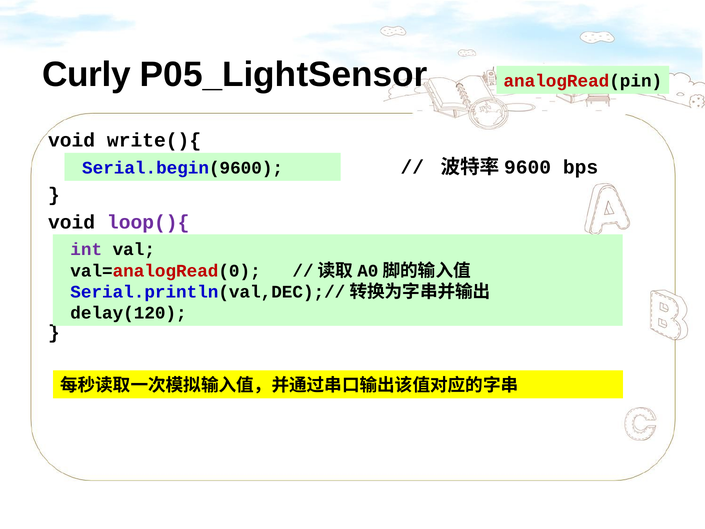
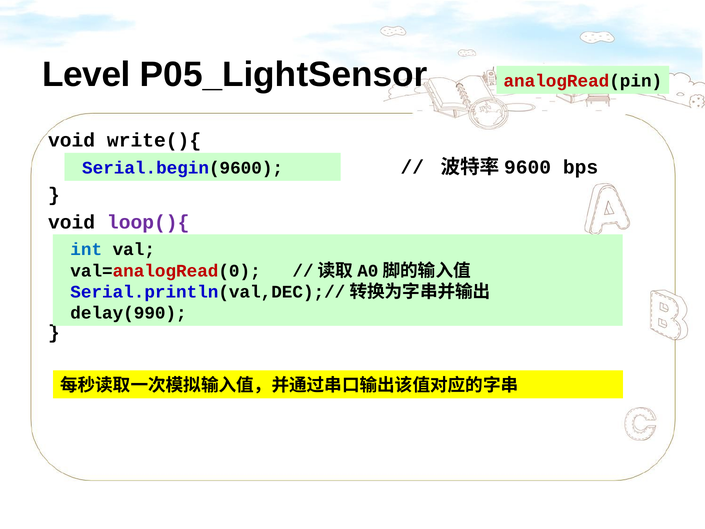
Curly: Curly -> Level (86, 75)
int colour: purple -> blue (86, 249)
delay(120: delay(120 -> delay(990 (129, 313)
